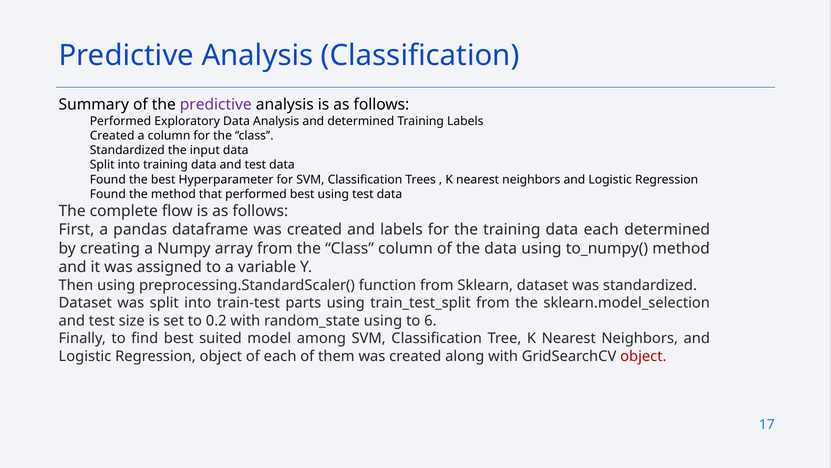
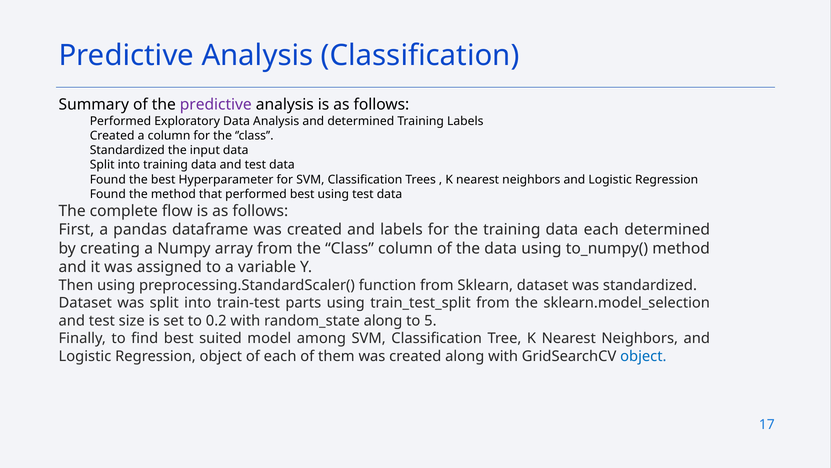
random_state using: using -> along (383, 320)
6: 6 -> 5 (430, 320)
object colour: red -> blue (643, 356)
